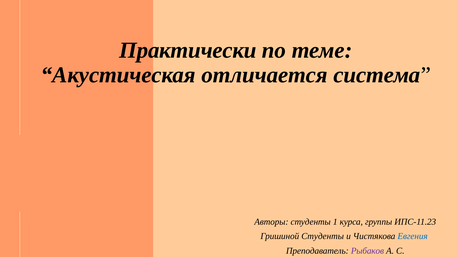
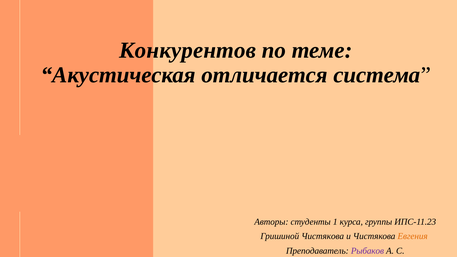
Практически: Практически -> Конкурентов (188, 50)
Гришиной Студенты: Студенты -> Чистякова (323, 236)
Евгения colour: blue -> orange (413, 236)
